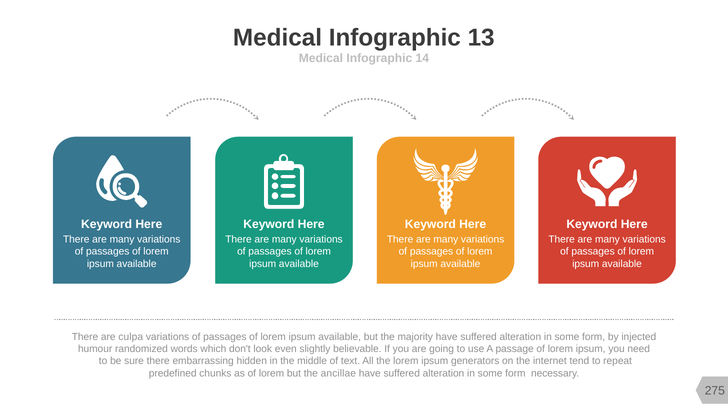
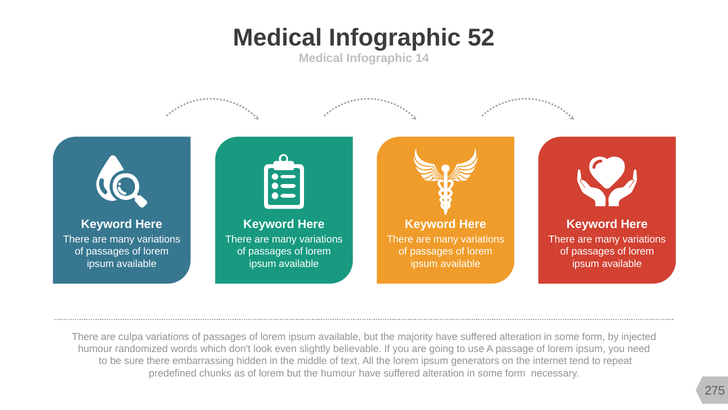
13: 13 -> 52 (481, 38)
the ancillae: ancillae -> humour (338, 373)
